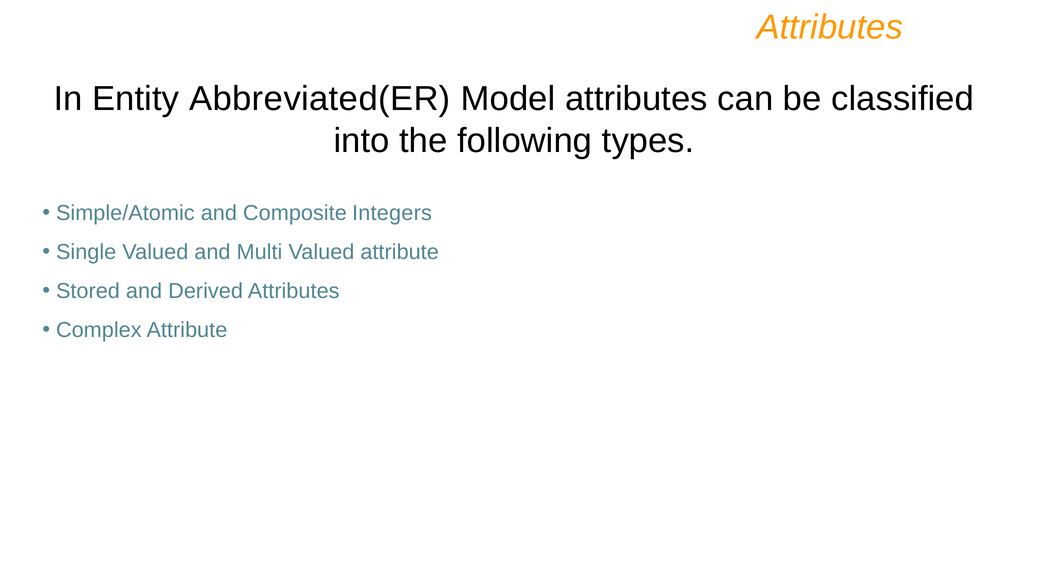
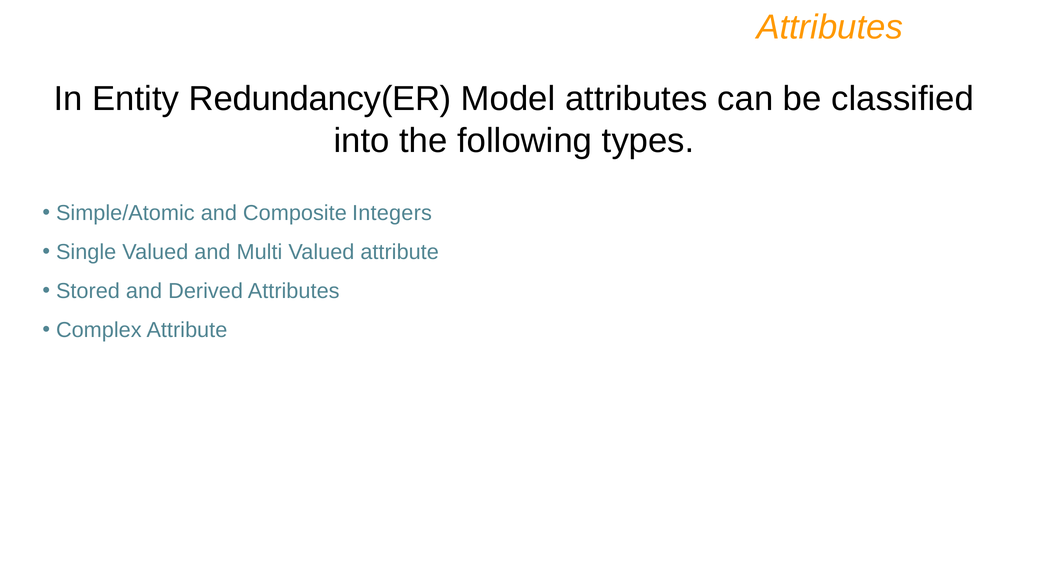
Abbreviated(ER: Abbreviated(ER -> Redundancy(ER (320, 99)
